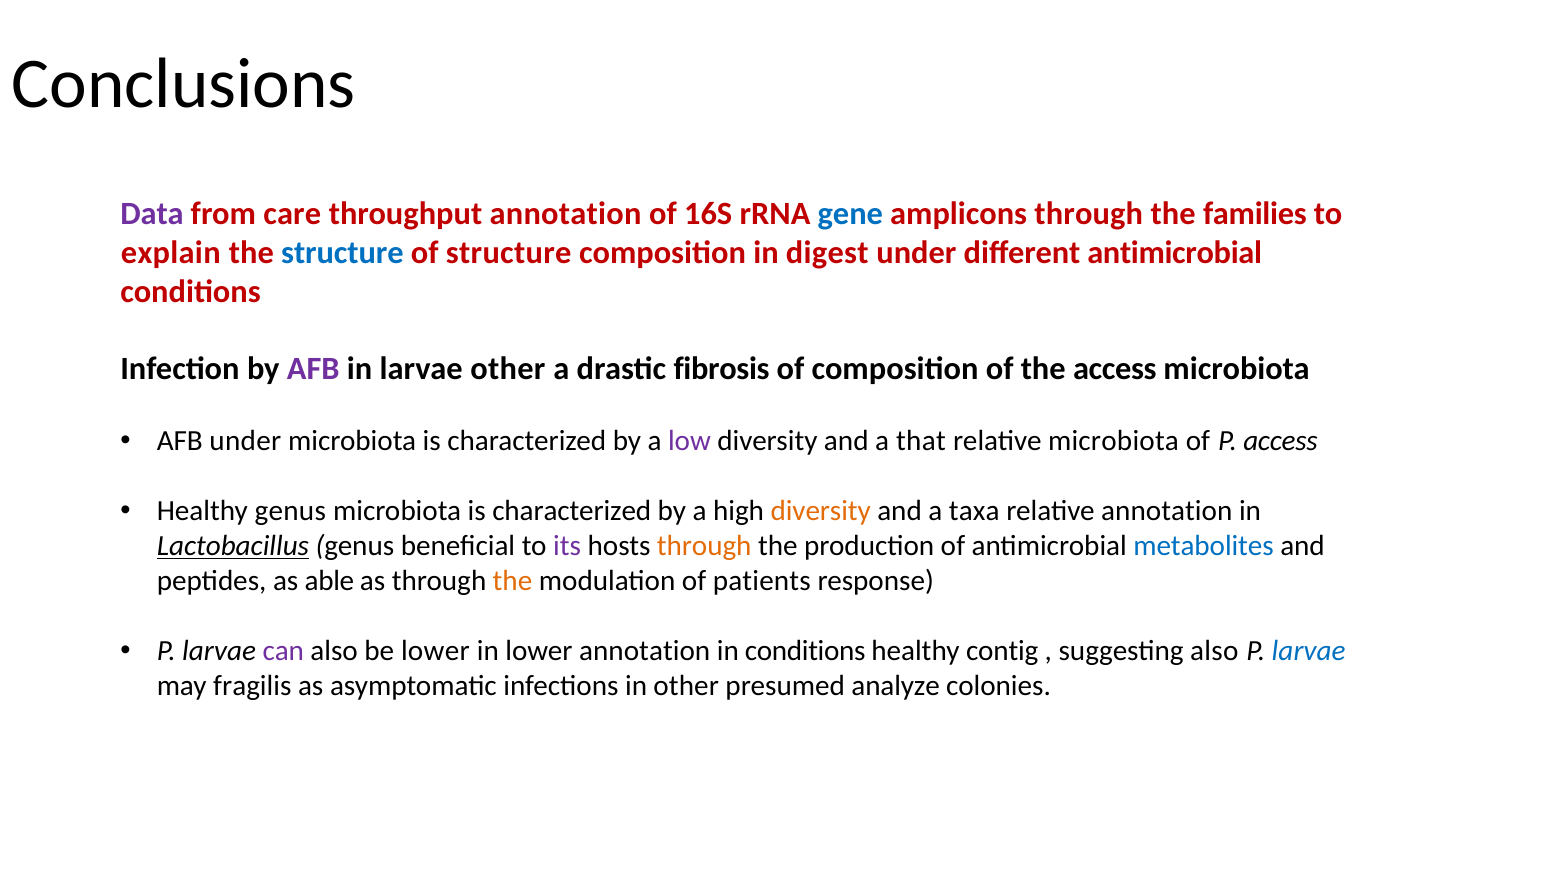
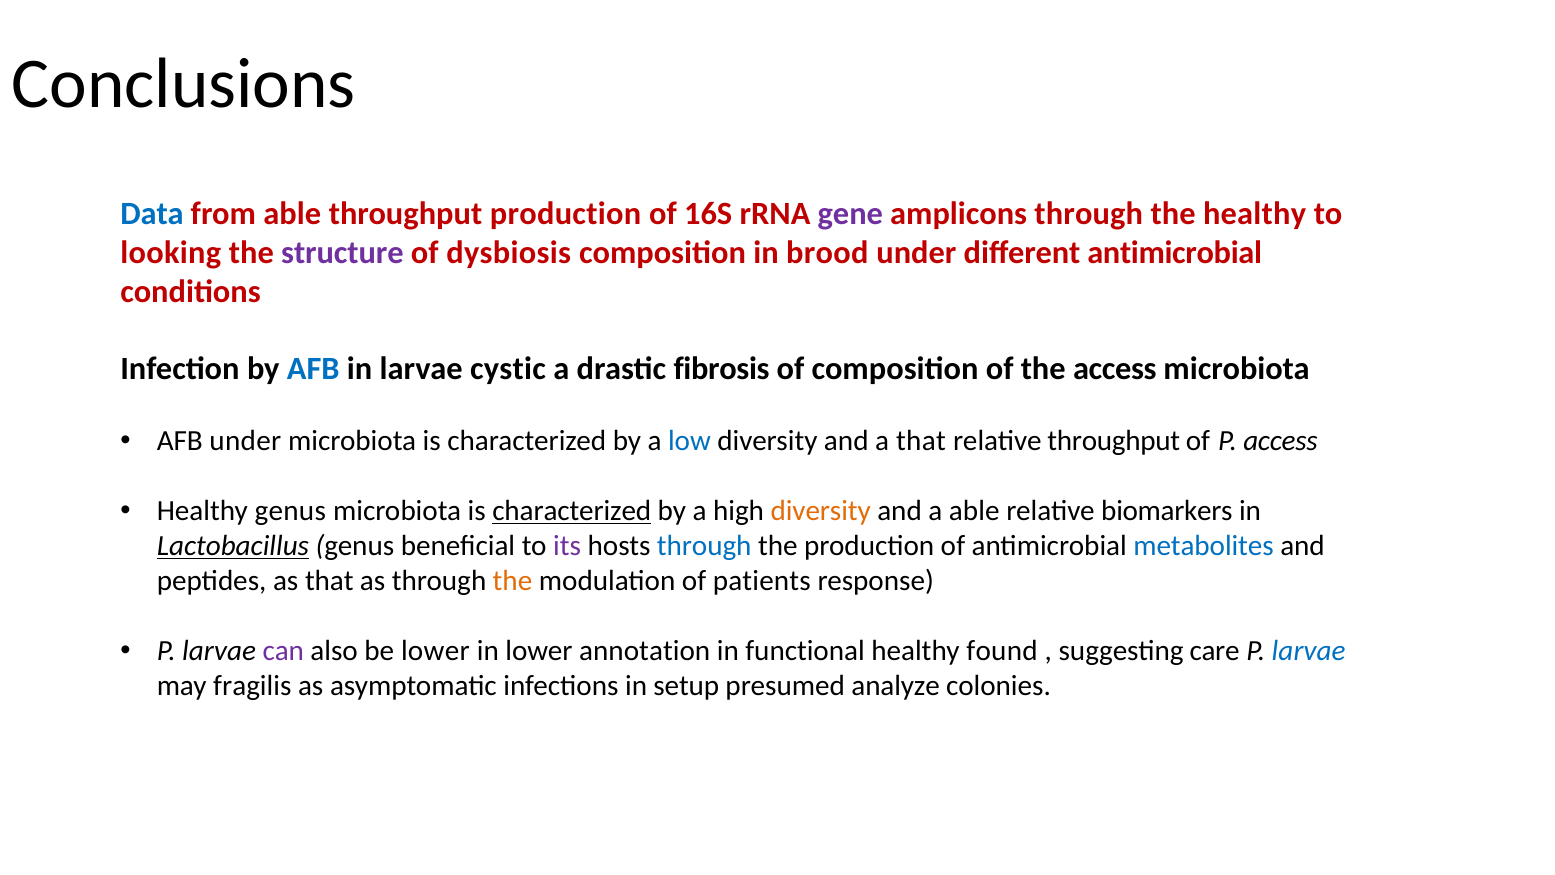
Data colour: purple -> blue (152, 214)
from care: care -> able (292, 214)
throughput annotation: annotation -> production (566, 214)
gene colour: blue -> purple (850, 214)
the families: families -> healthy (1255, 214)
explain: explain -> looking (171, 252)
structure colour: blue -> purple (342, 252)
of structure: structure -> dysbiosis (509, 252)
digest: digest -> brood (827, 252)
AFB colour: purple -> blue (313, 369)
larvae other: other -> cystic (508, 369)
low colour: purple -> blue (689, 441)
relative microbiota: microbiota -> throughput (1114, 441)
characterized underline: none -> present (572, 511)
a taxa: taxa -> able (974, 511)
relative annotation: annotation -> biomarkers (1167, 511)
through colour: orange -> blue (704, 546)
as able: able -> that (329, 581)
in conditions: conditions -> functional (805, 651)
contig: contig -> found (1002, 651)
suggesting also: also -> care (1215, 651)
in other: other -> setup (686, 686)
